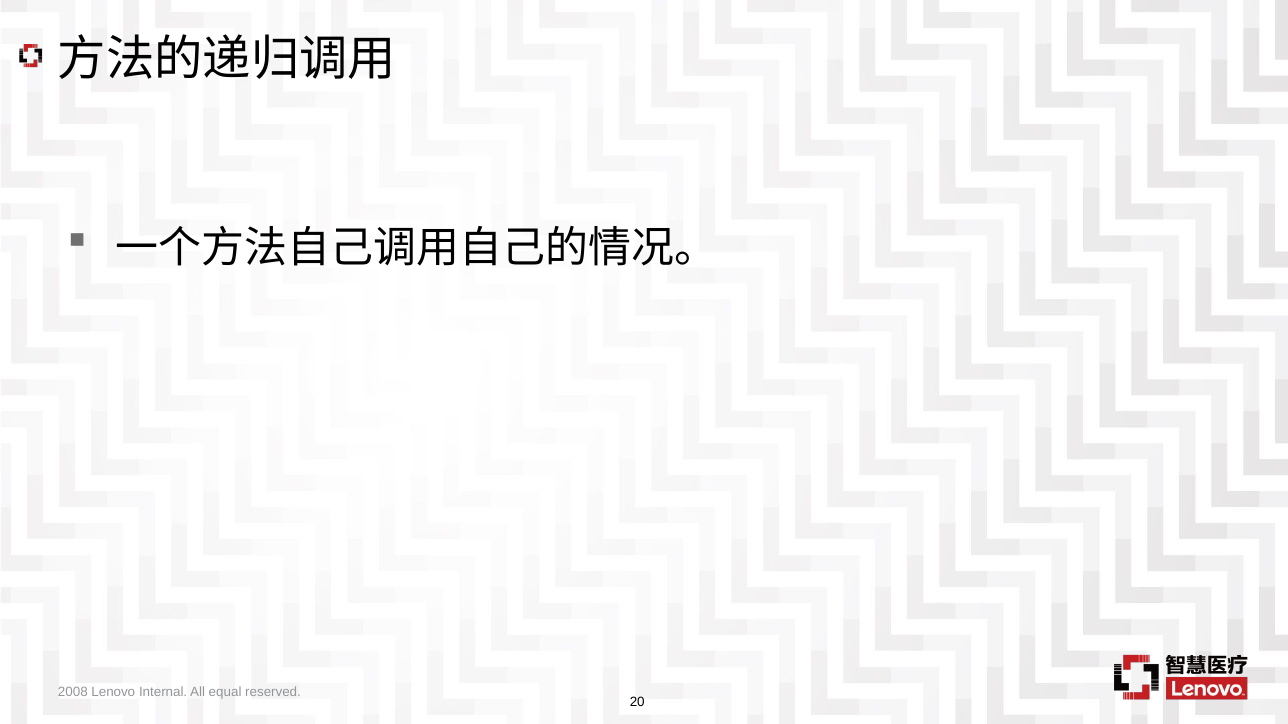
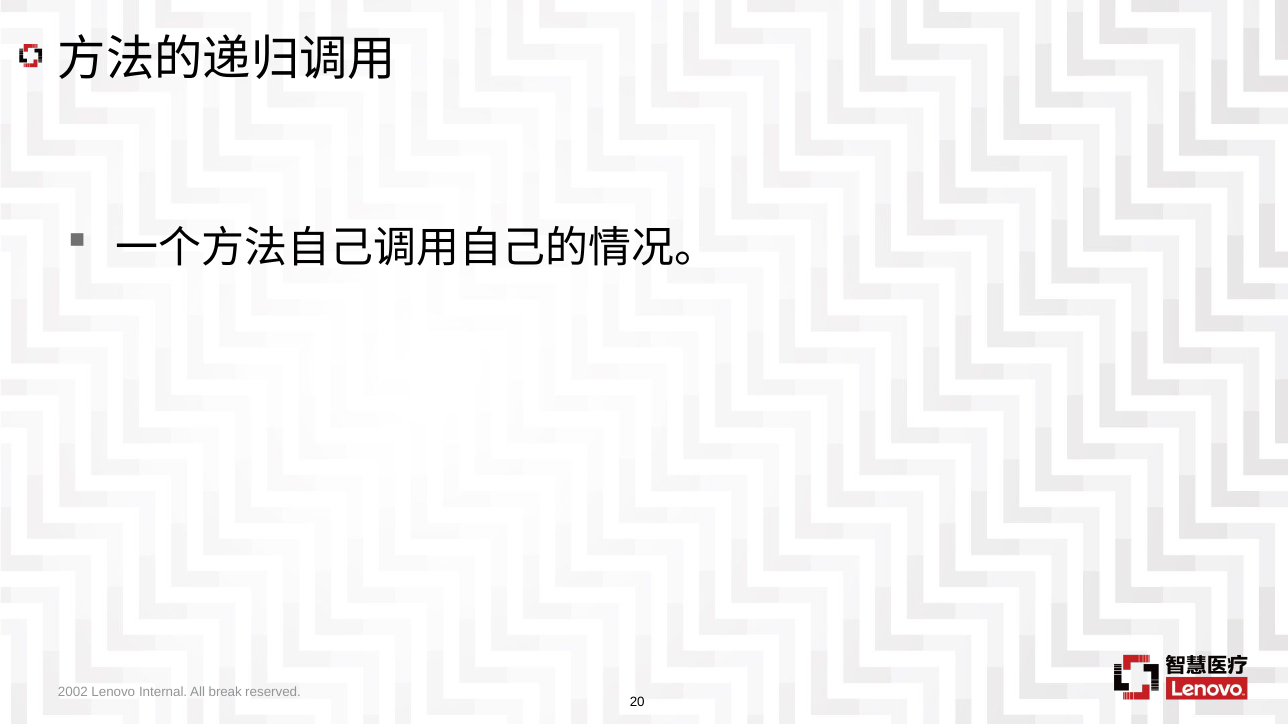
2008: 2008 -> 2002 (73, 693)
equal: equal -> break (225, 693)
